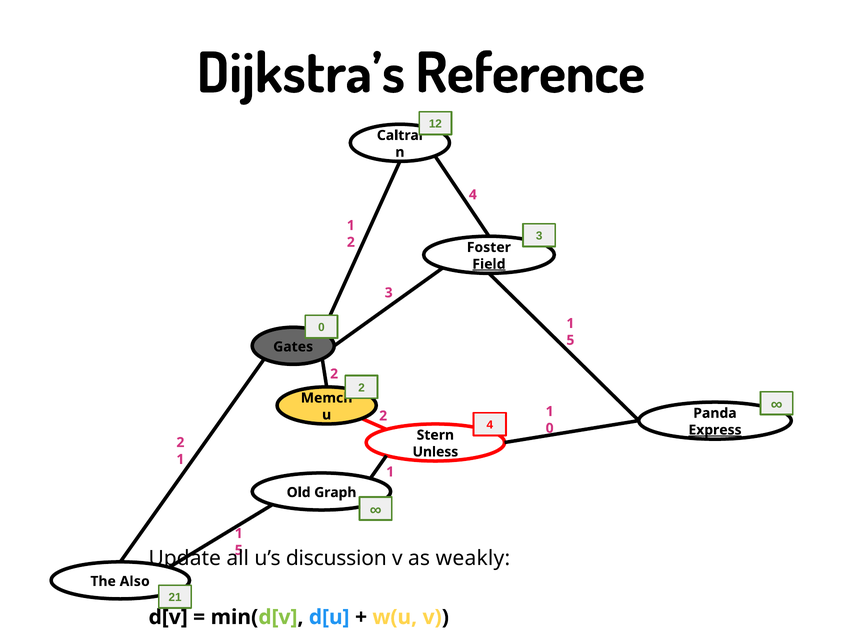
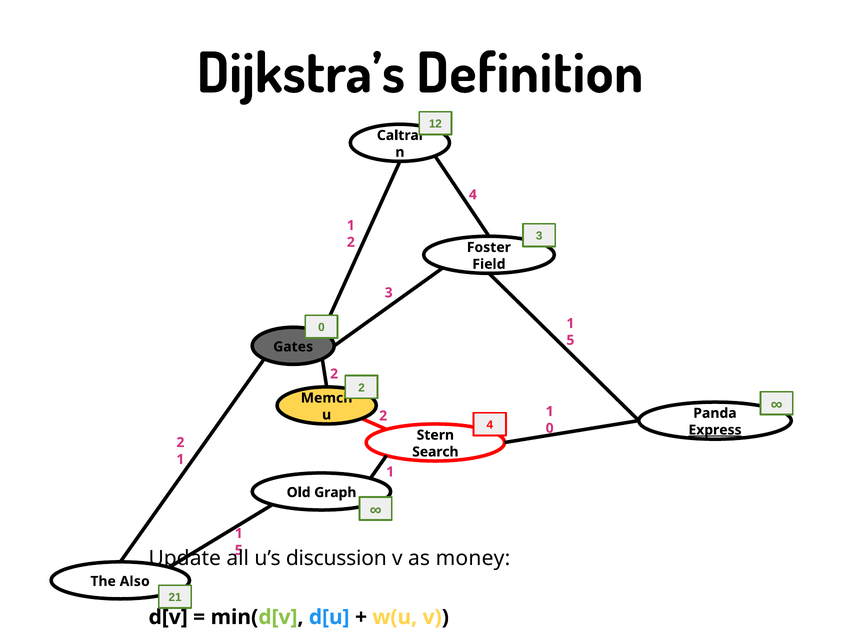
Reference: Reference -> Definition (530, 74)
Field underline: present -> none (489, 264)
Unless: Unless -> Search (435, 452)
weakly: weakly -> money (473, 559)
